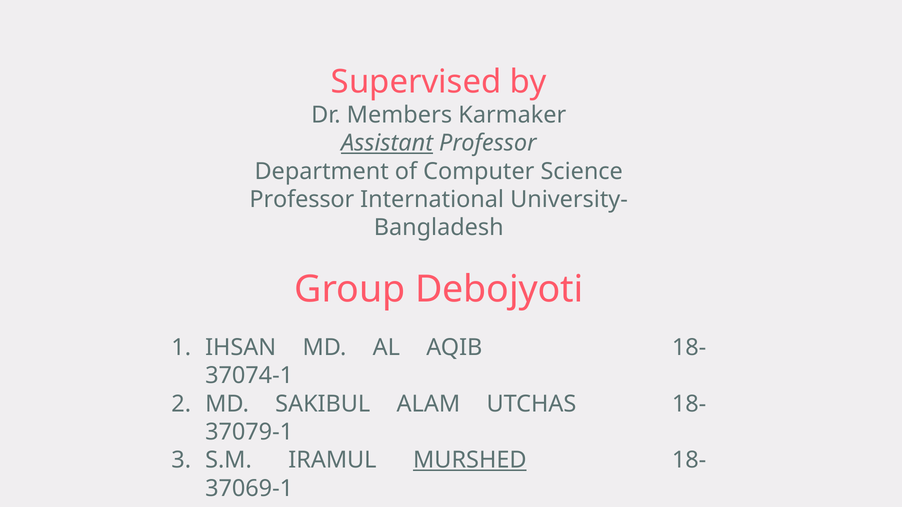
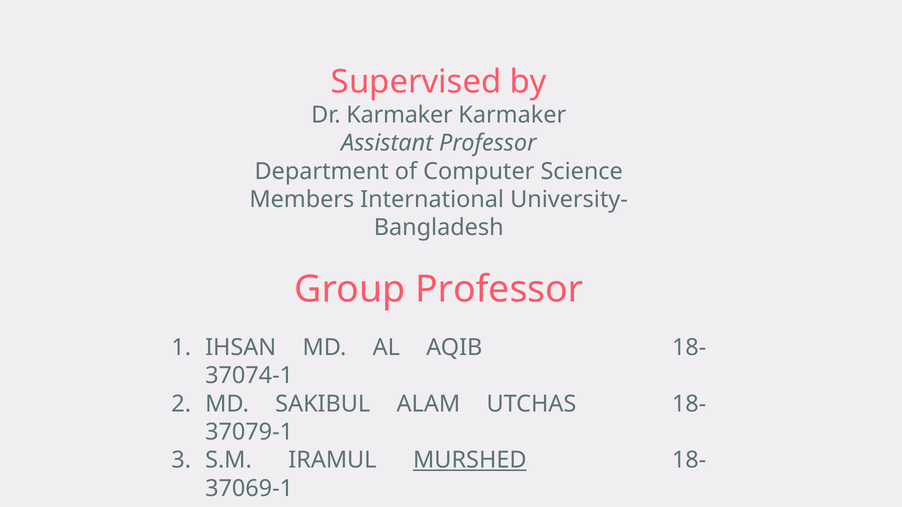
Dr Members: Members -> Karmaker (400, 115)
Assistant underline: present -> none (387, 143)
Professor: Professor -> Members (302, 200)
Group Debojyoti: Debojyoti -> Professor (499, 290)
